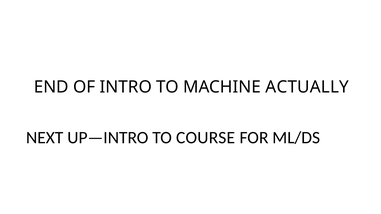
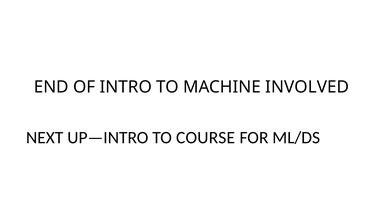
ACTUALLY: ACTUALLY -> INVOLVED (307, 87)
